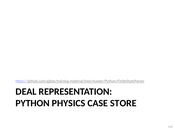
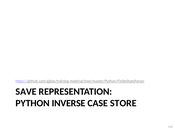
DEAL: DEAL -> SAVE (26, 92)
PHYSICS: PHYSICS -> INVERSE (69, 103)
